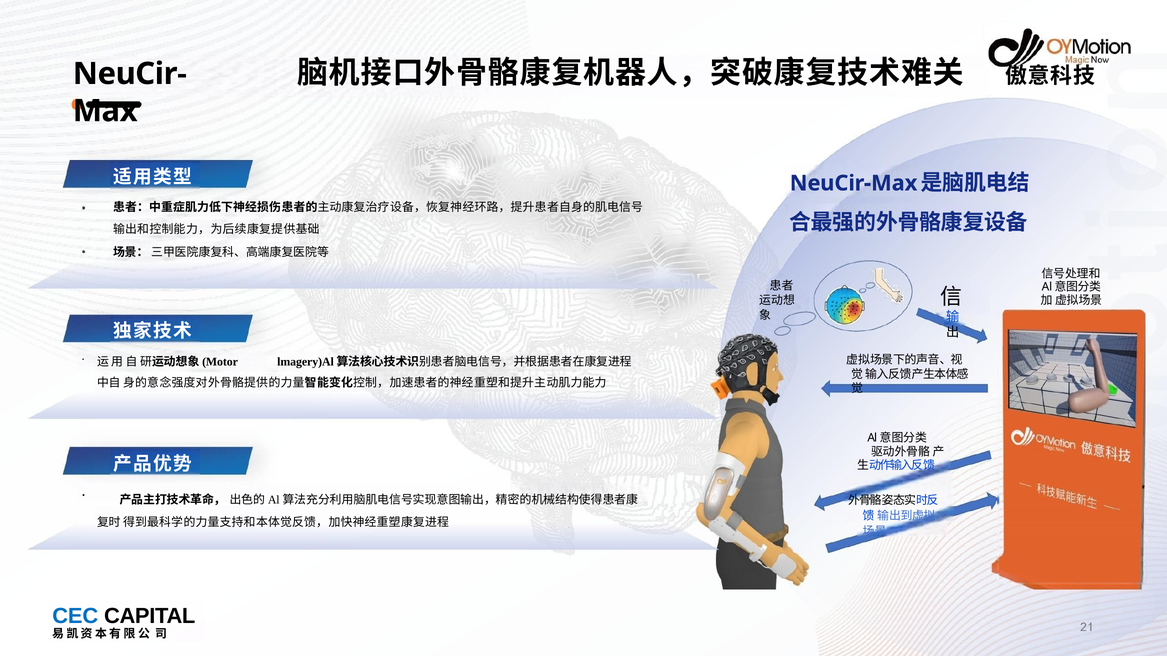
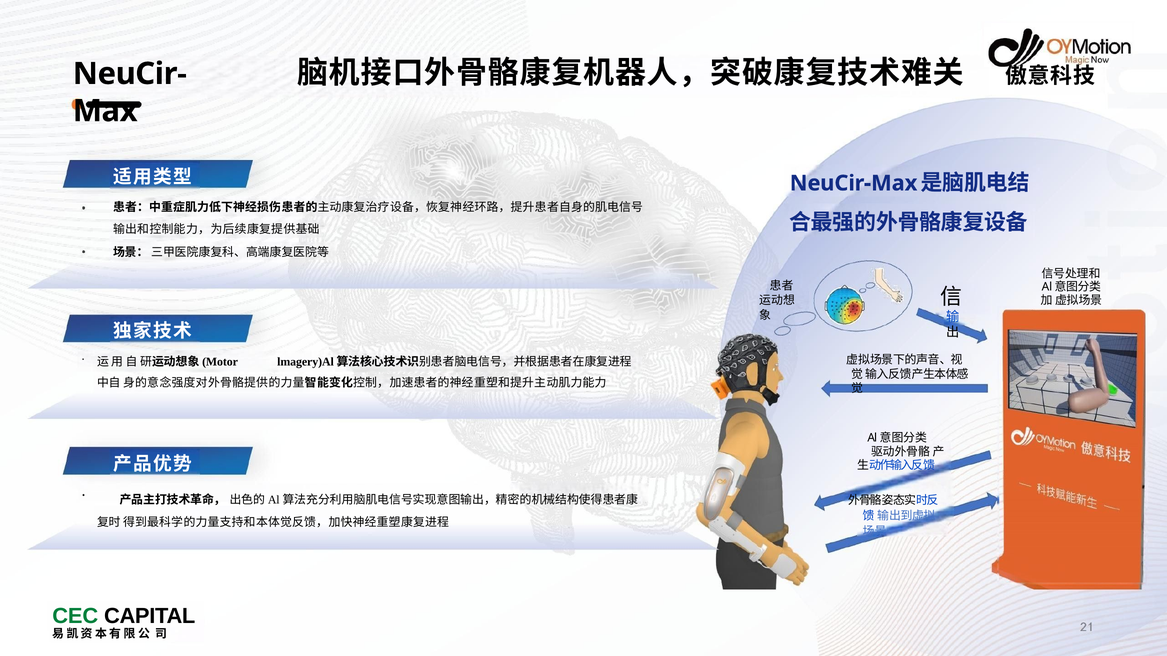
CEC colour: blue -> green (75, 616)
